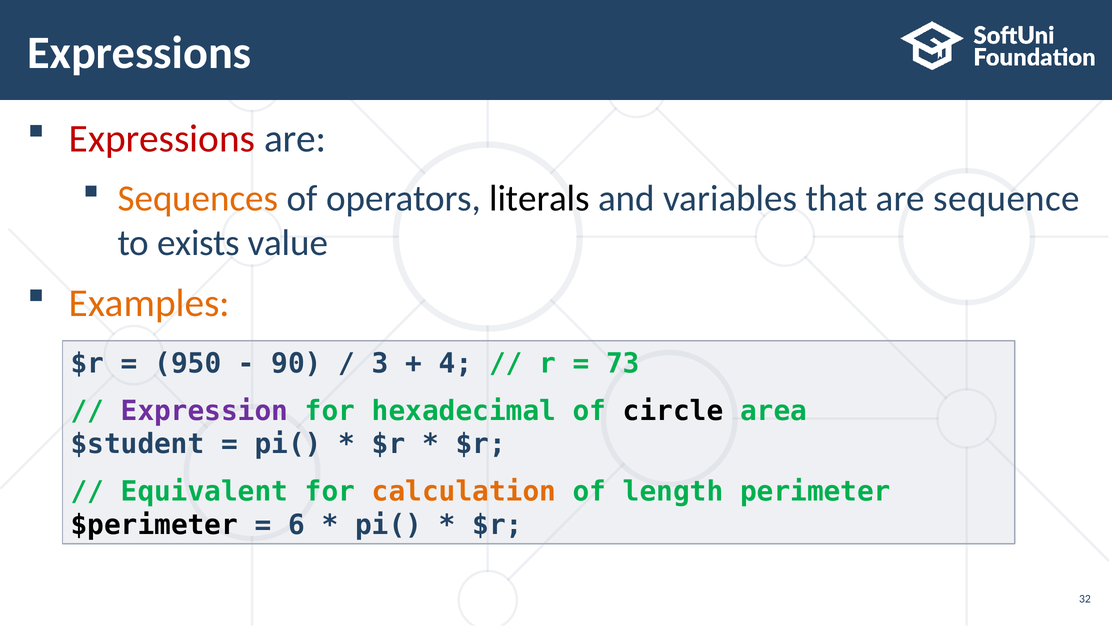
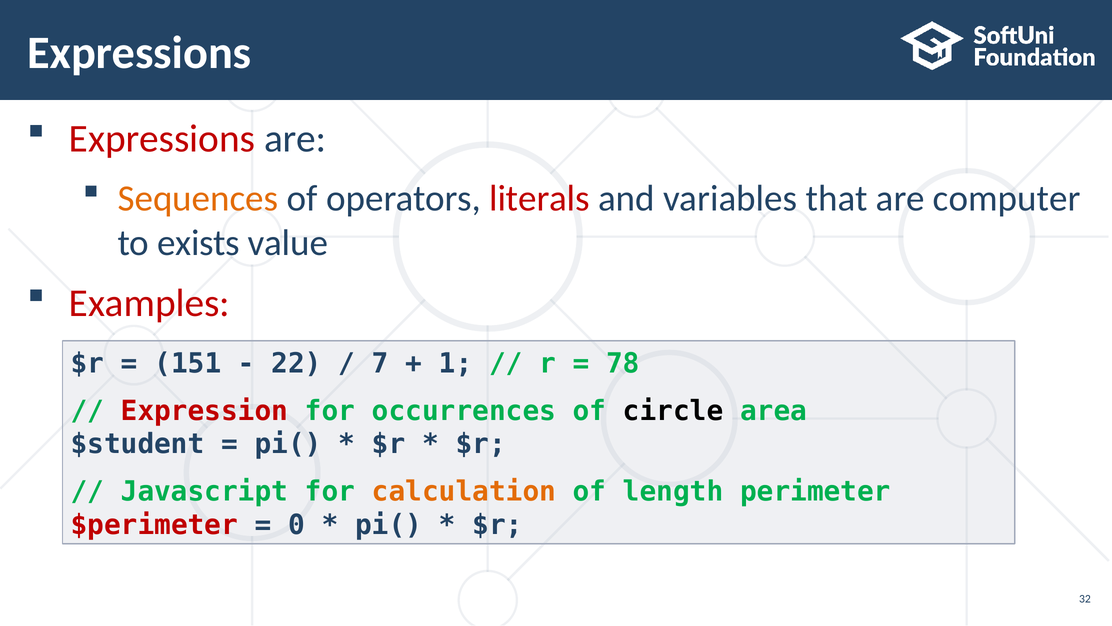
literals colour: black -> red (540, 198)
sequence: sequence -> computer (1007, 198)
Examples colour: orange -> red (149, 303)
950: 950 -> 151 (188, 363)
90: 90 -> 22 (296, 363)
3: 3 -> 7 (380, 363)
4: 4 -> 1 (456, 363)
73: 73 -> 78 (623, 363)
Expression colour: purple -> red (204, 411)
hexadecimal: hexadecimal -> occurrences (464, 411)
Equivalent: Equivalent -> Javascript (204, 491)
$perimeter colour: black -> red (154, 525)
6: 6 -> 0 (297, 525)
